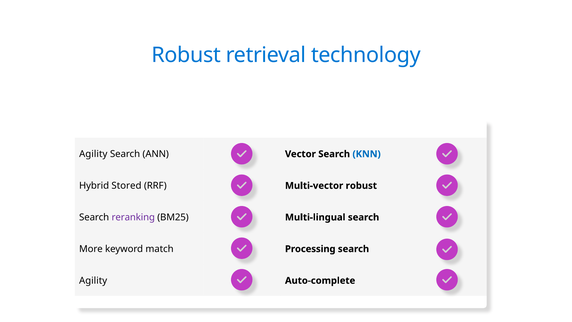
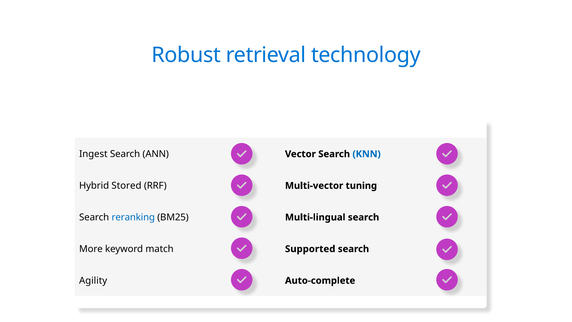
Agility: Agility -> Ingest (93, 154)
Multi-vector robust: robust -> tuning (361, 186)
reranking colour: purple -> blue (133, 217)
Processing: Processing -> Supported (310, 249)
